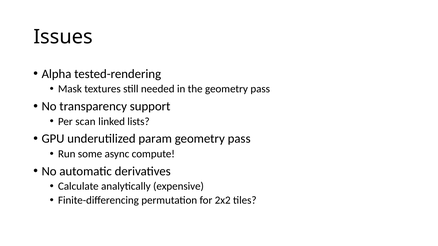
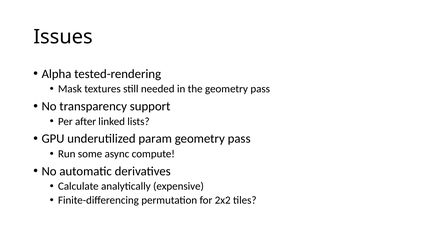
scan: scan -> after (86, 122)
